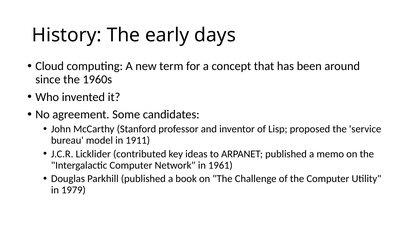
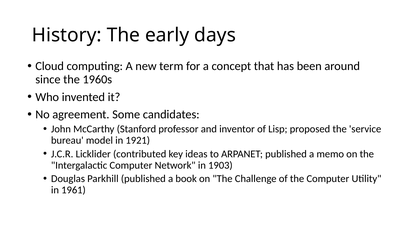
1911: 1911 -> 1921 (138, 140)
1961: 1961 -> 1903 (220, 165)
1979: 1979 -> 1961 (74, 190)
